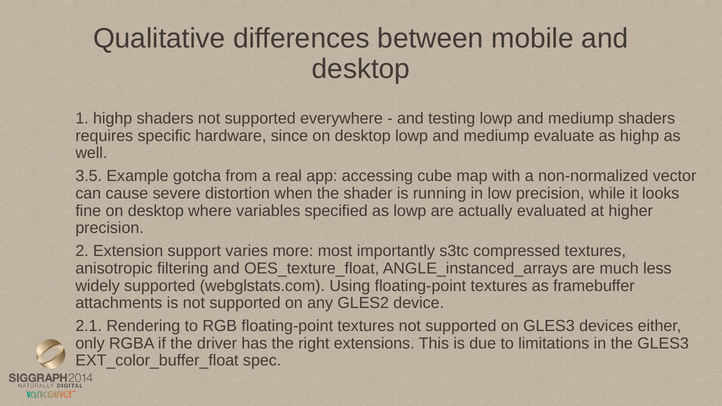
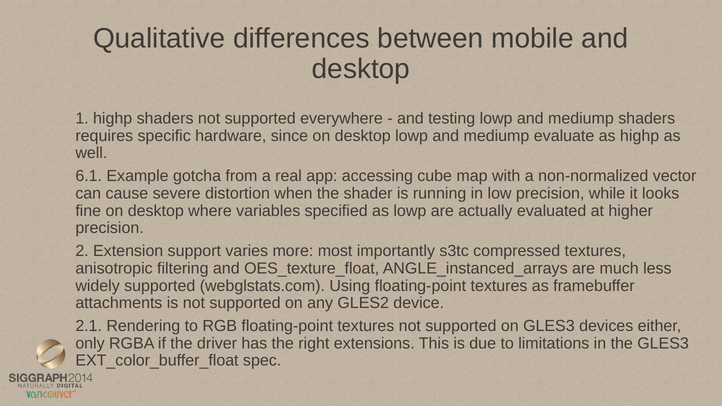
3.5: 3.5 -> 6.1 (89, 176)
